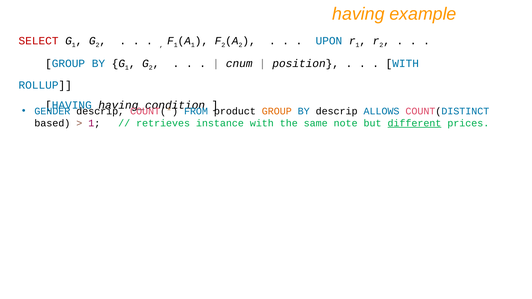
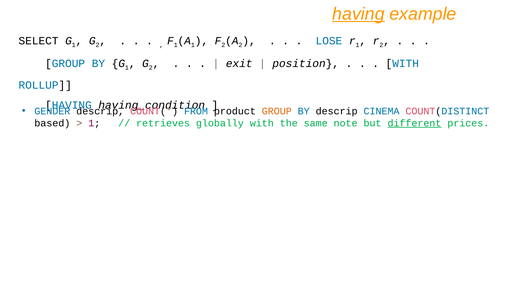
having underline: none -> present (358, 14)
SELECT colour: red -> black (39, 41)
UPON: UPON -> LOSE (329, 41)
cnum: cnum -> exit (239, 64)
ALLOWS: ALLOWS -> CINEMA (382, 111)
instance: instance -> globally (220, 123)
